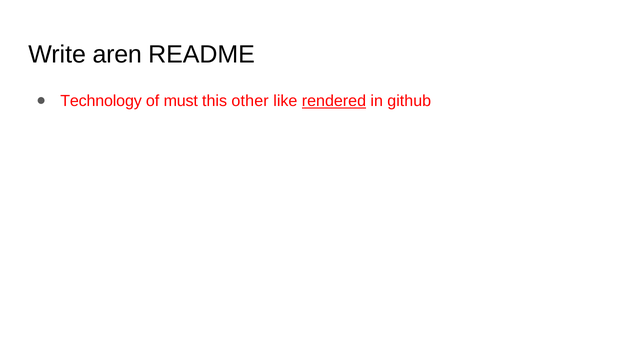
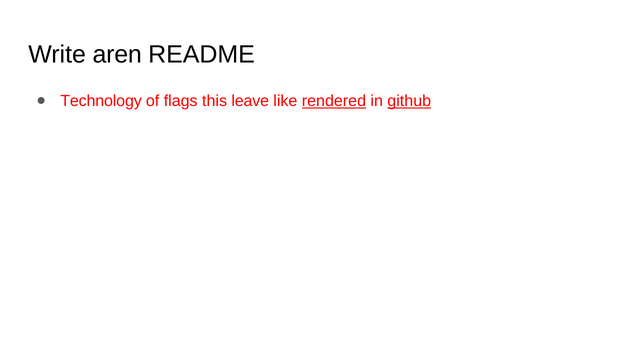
must: must -> flags (181, 101)
other: other -> leave (250, 101)
github underline: none -> present (409, 101)
